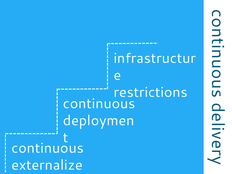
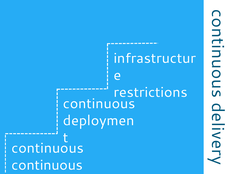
externalize: externalize -> continuous (47, 165)
